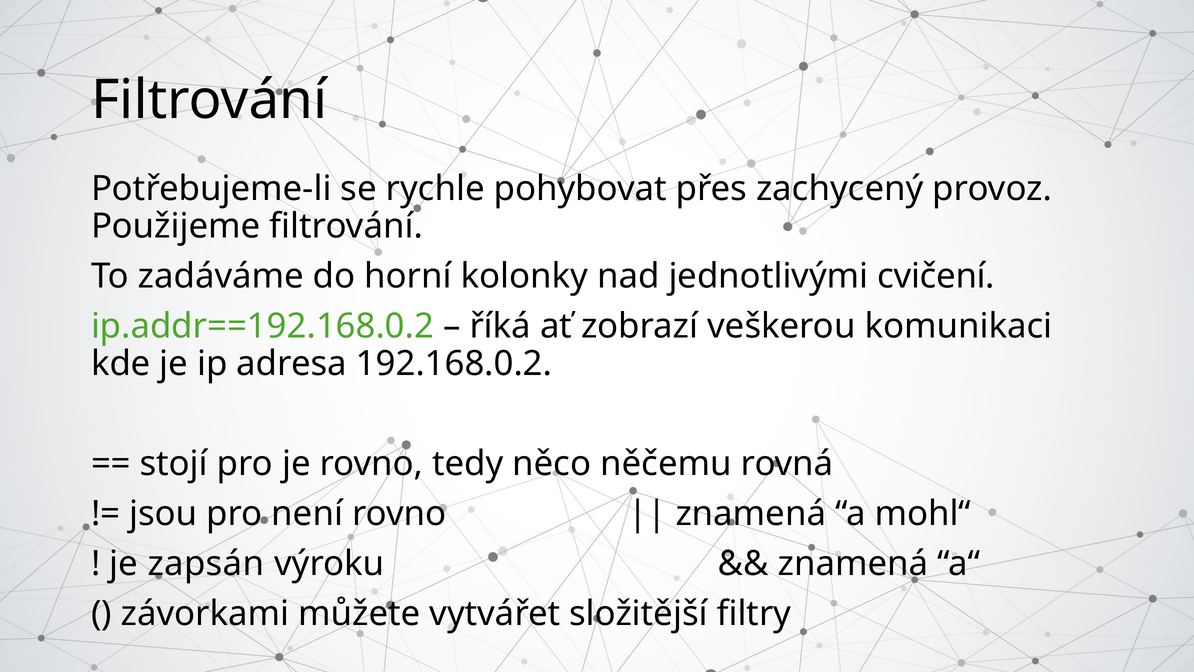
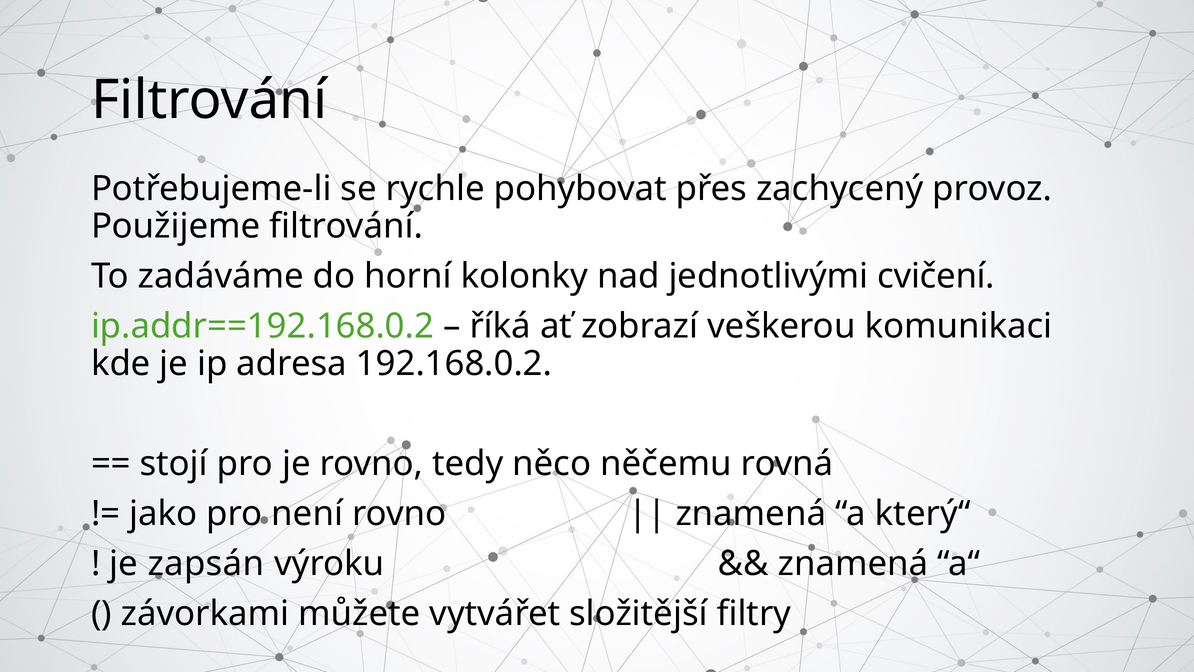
jsou: jsou -> jako (163, 514)
mohl“: mohl“ -> který“ (923, 514)
